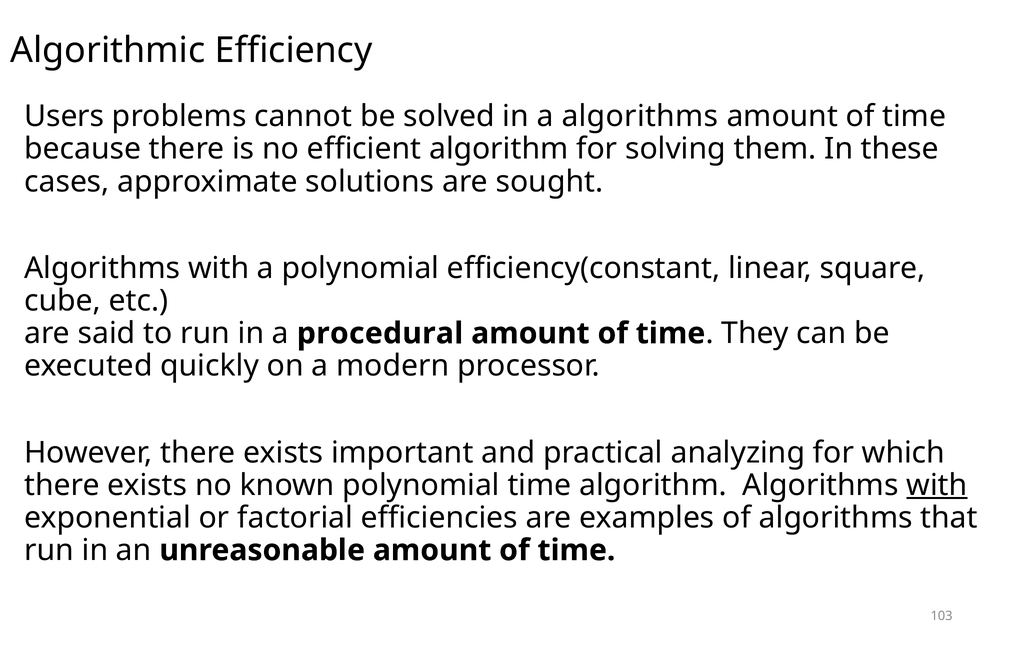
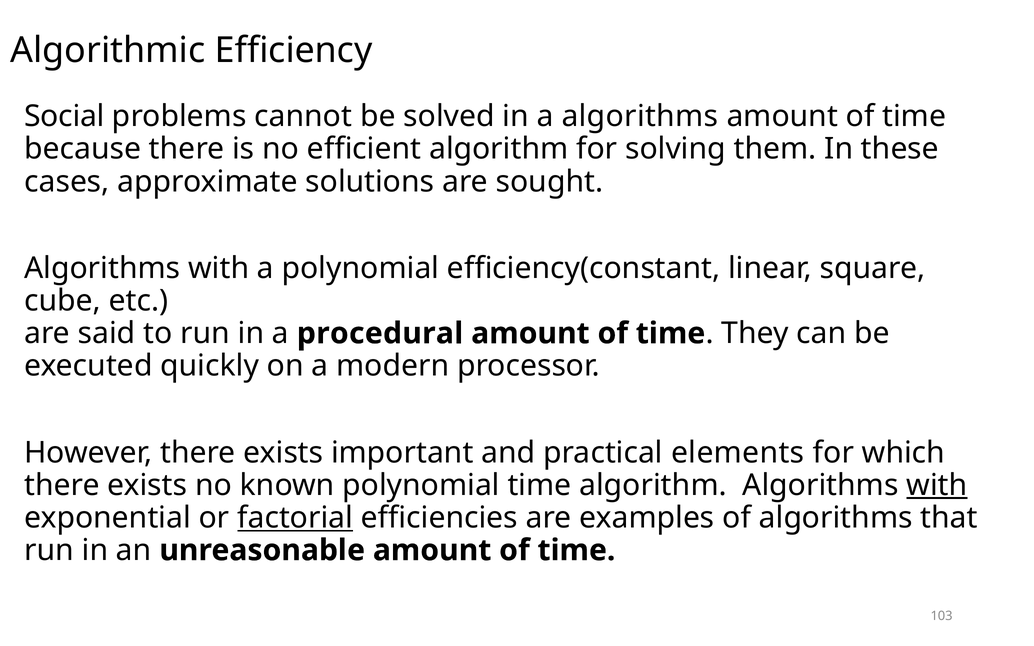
Users: Users -> Social (64, 117)
analyzing: analyzing -> elements (738, 453)
factorial underline: none -> present (295, 518)
